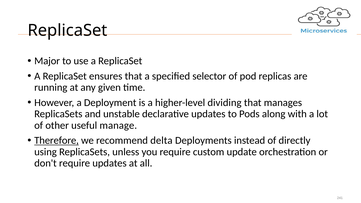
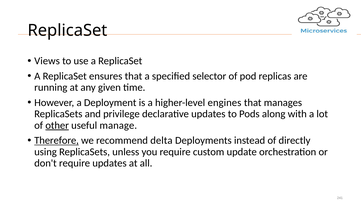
Major: Major -> Views (47, 61)
dividing: dividing -> engines (225, 103)
unstable: unstable -> privilege (121, 114)
other underline: none -> present (57, 125)
